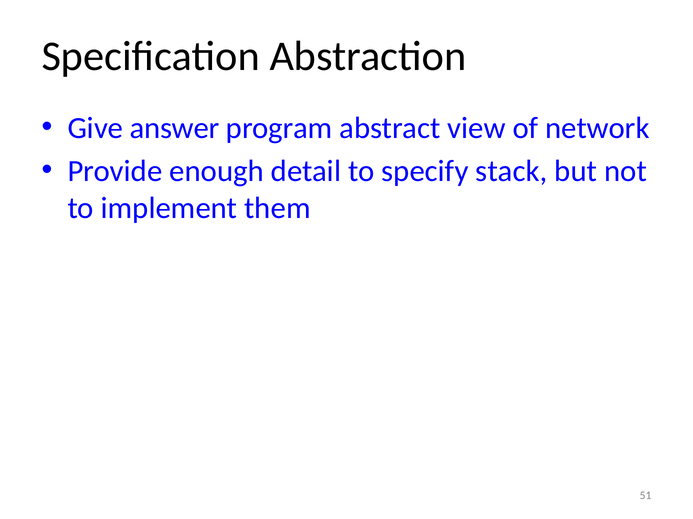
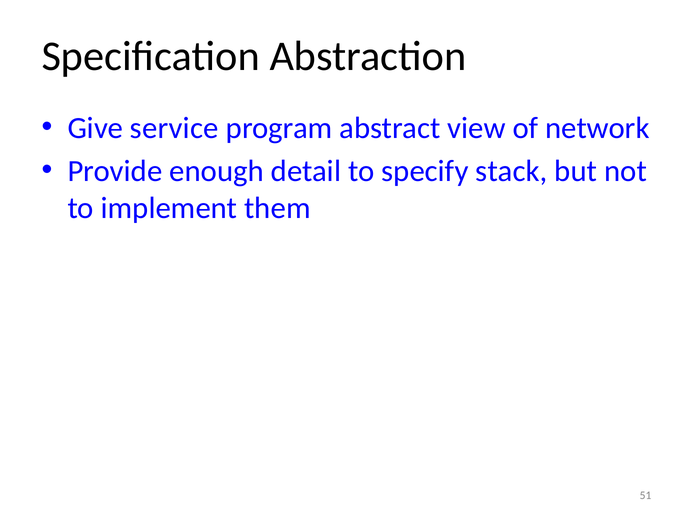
answer: answer -> service (174, 128)
